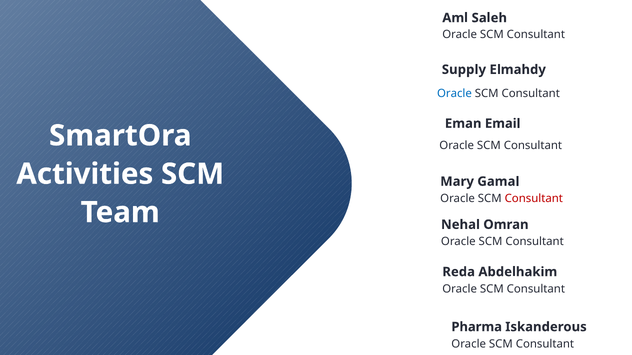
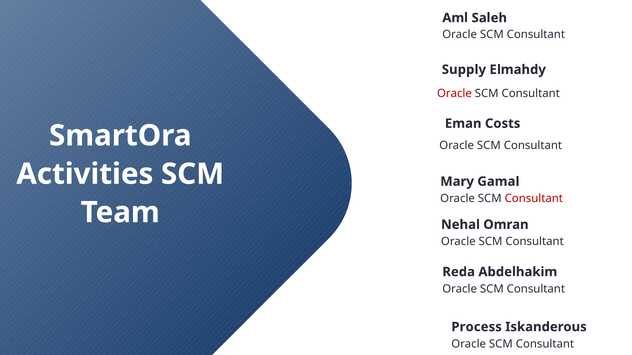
Oracle colour: blue -> red (454, 94)
Email: Email -> Costs (503, 124)
Pharma: Pharma -> Process (477, 327)
